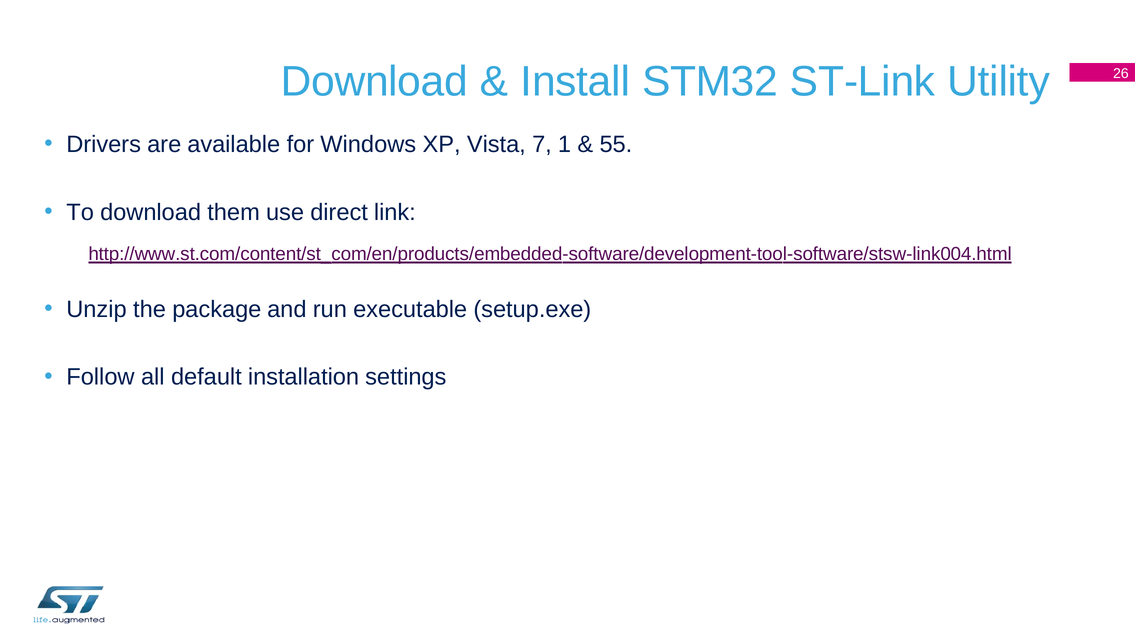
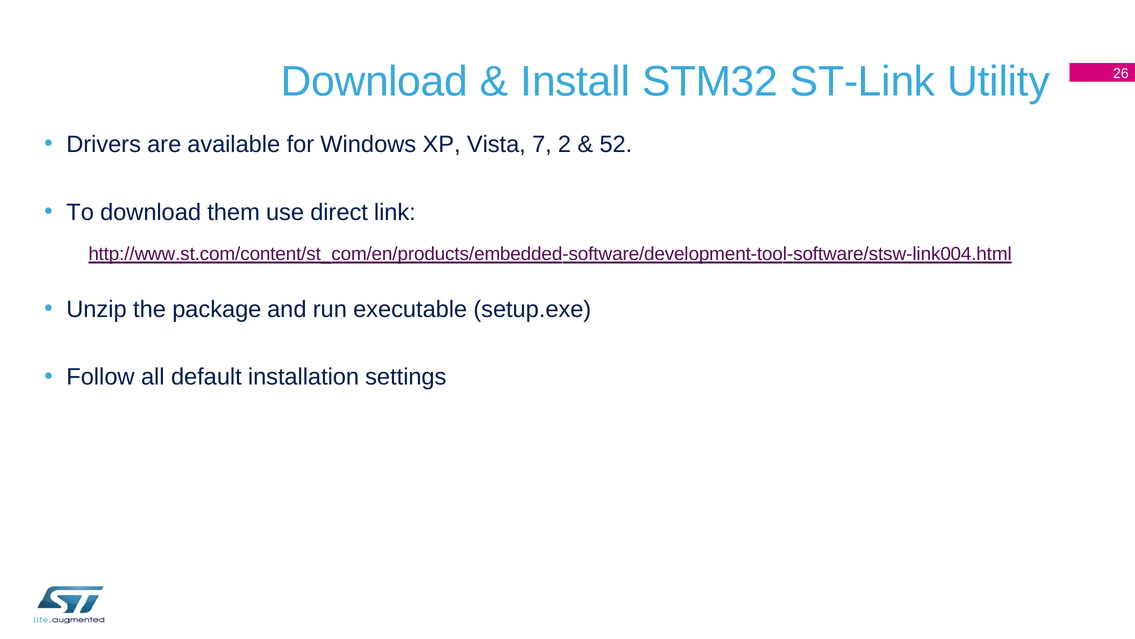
1: 1 -> 2 (565, 144)
55: 55 -> 52 (616, 144)
